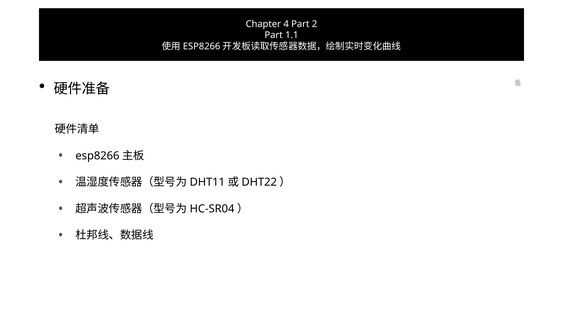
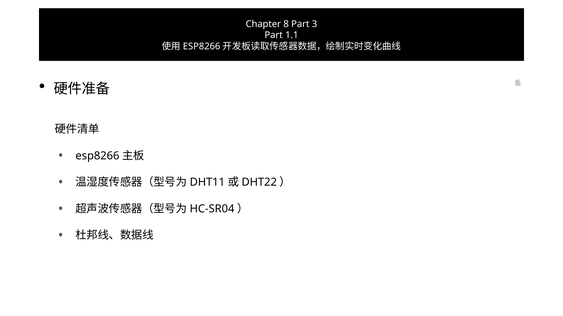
4: 4 -> 8 (286, 24)
2: 2 -> 3 (315, 24)
